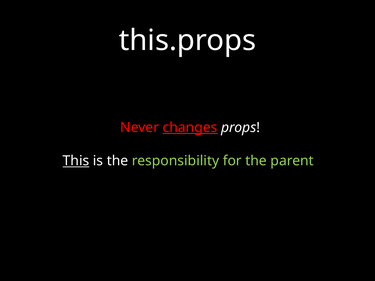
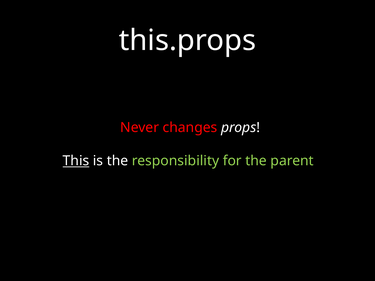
changes underline: present -> none (190, 128)
